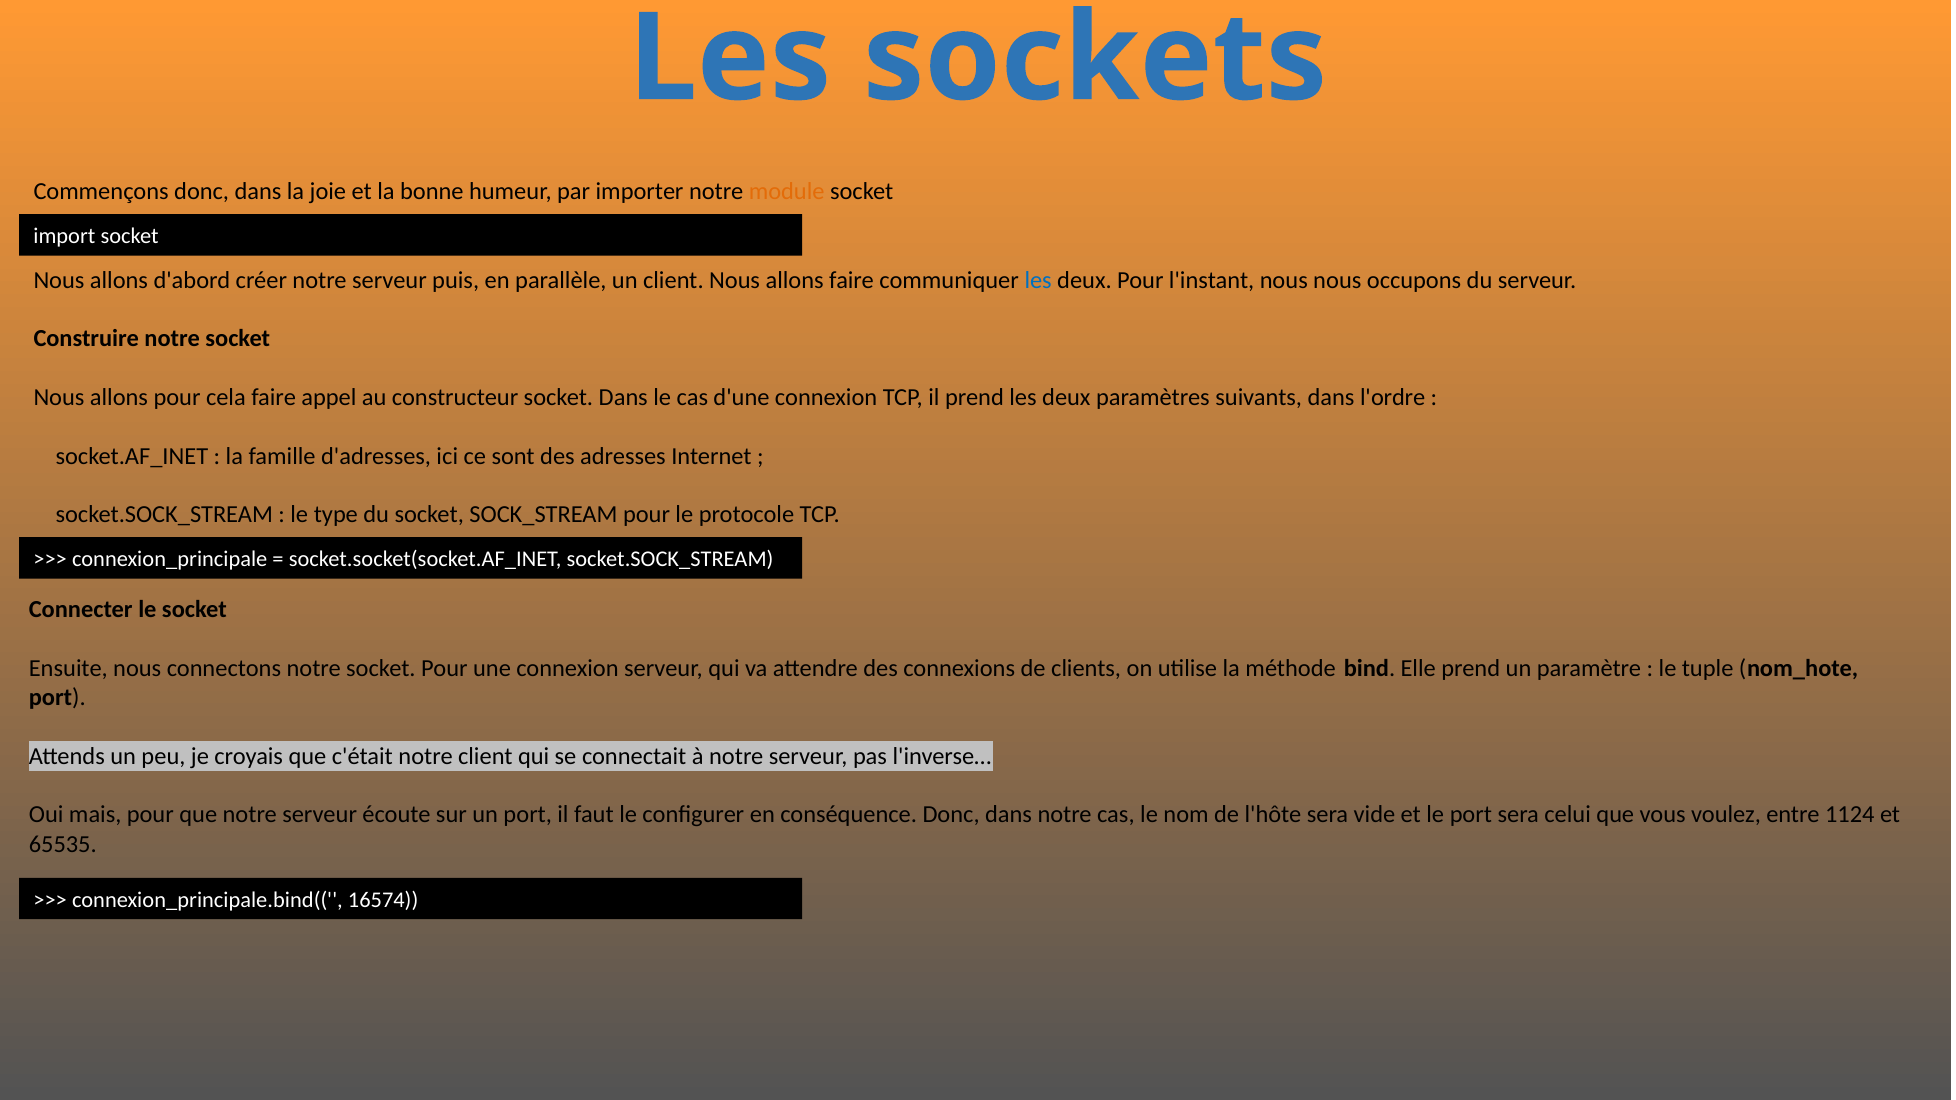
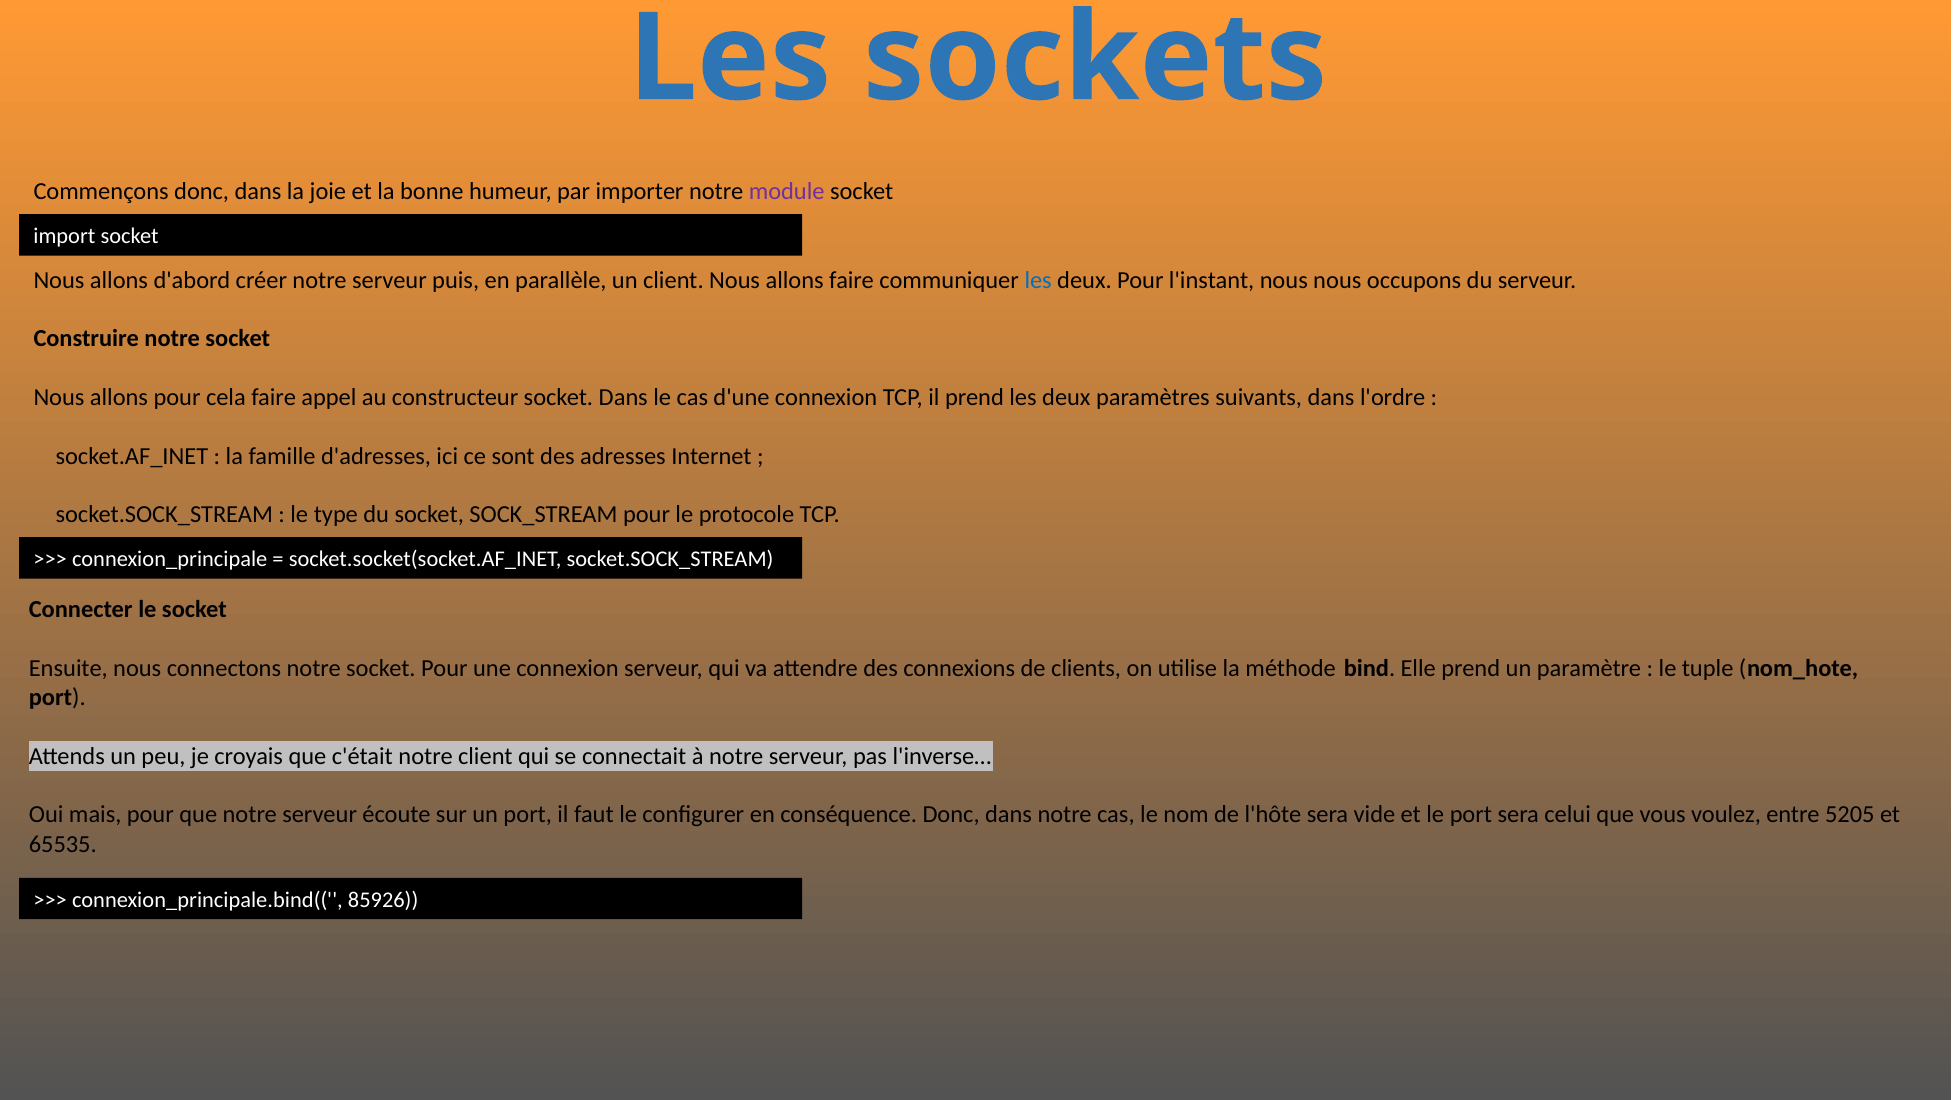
module colour: orange -> purple (787, 191)
1124: 1124 -> 5205 (1850, 815)
16574: 16574 -> 85926 (383, 900)
